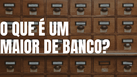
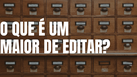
BANCO: BANCO -> EDITAR (86, 48)
